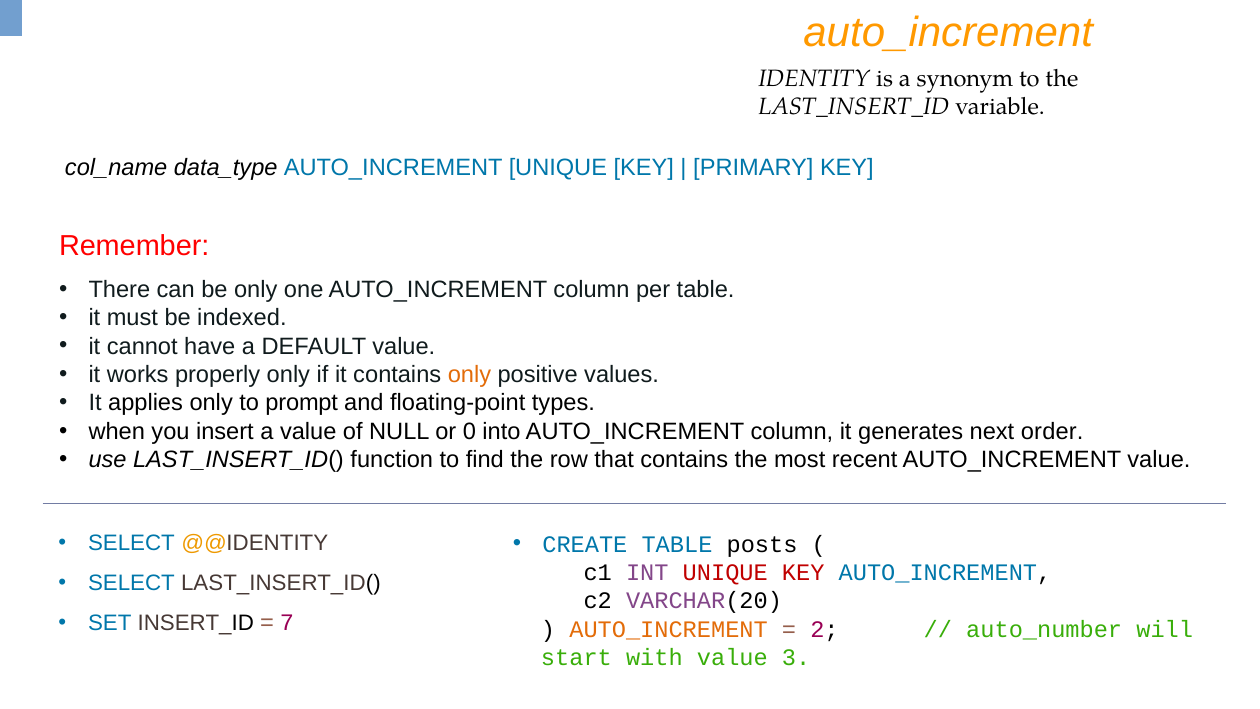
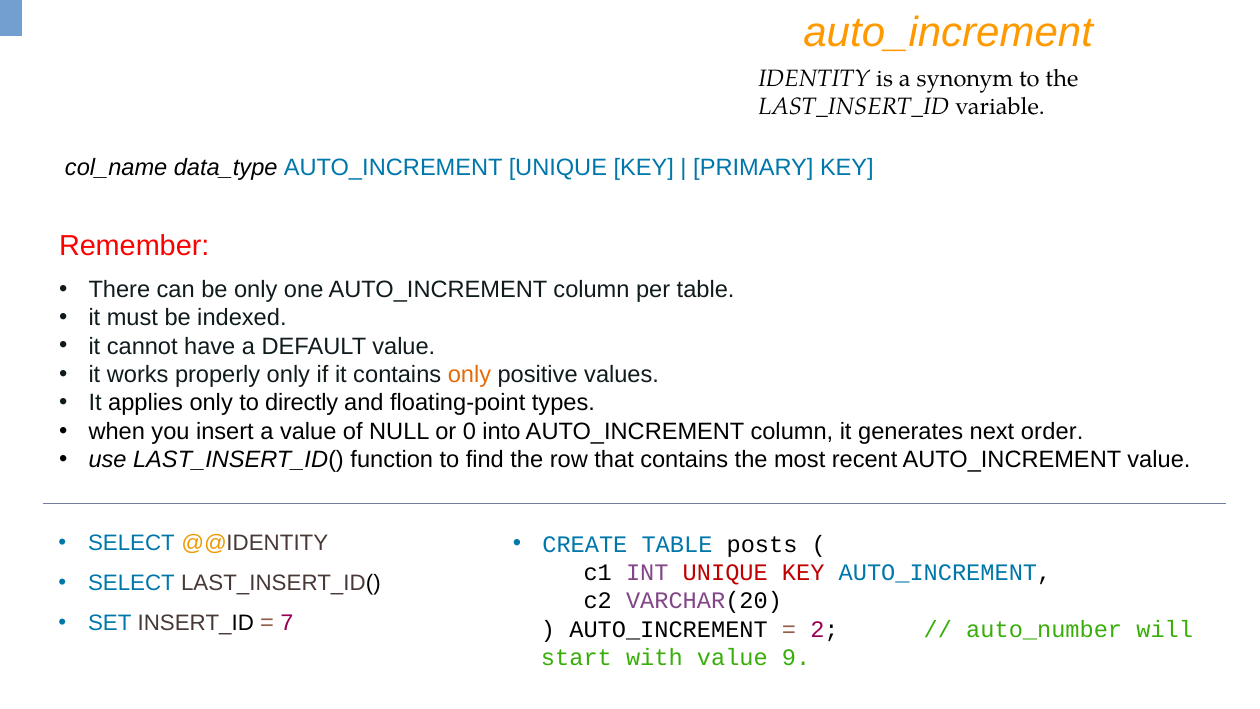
prompt: prompt -> directly (302, 403)
AUTO_INCREMENT colour: orange -> black (669, 629)
3: 3 -> 9 (796, 658)
